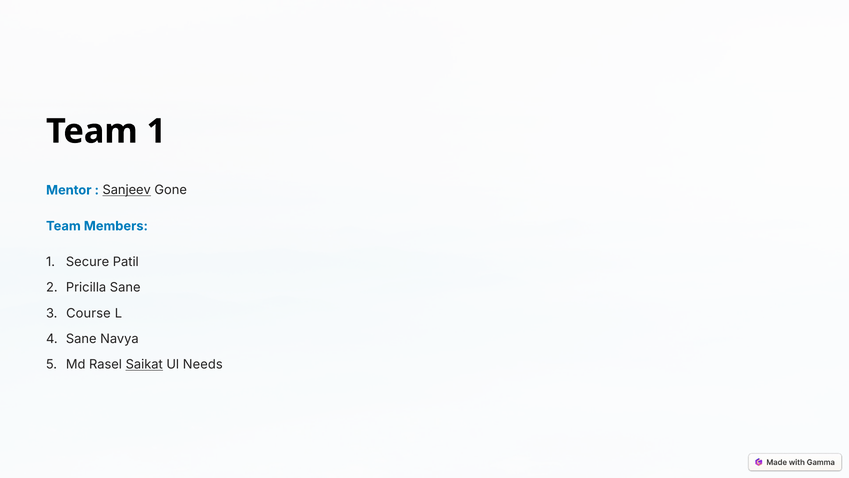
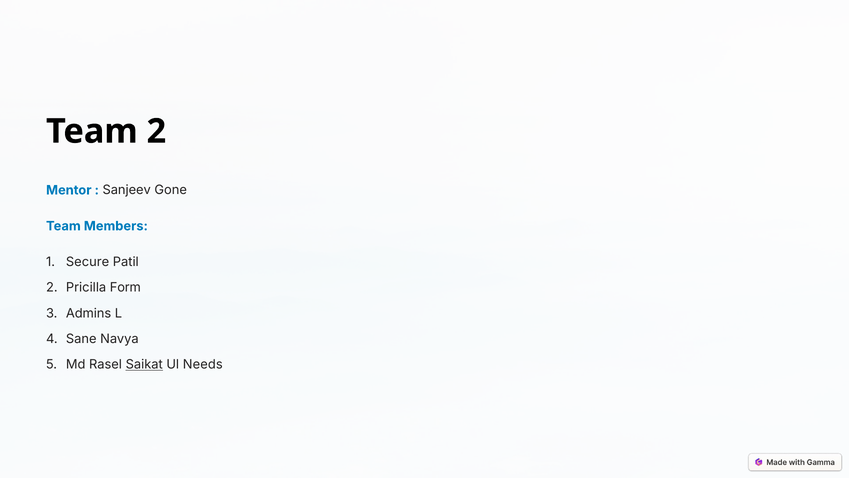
Team 1: 1 -> 2 (156, 131)
Sanjeev underline: present -> none (127, 190)
Pricilla Sane: Sane -> Form (125, 287)
Course: Course -> Admins (89, 313)
